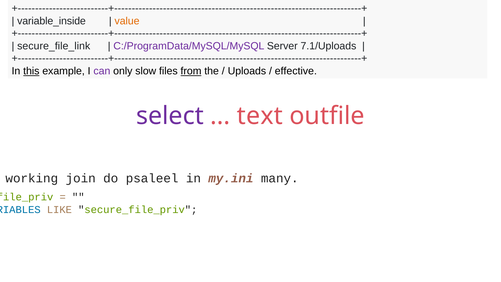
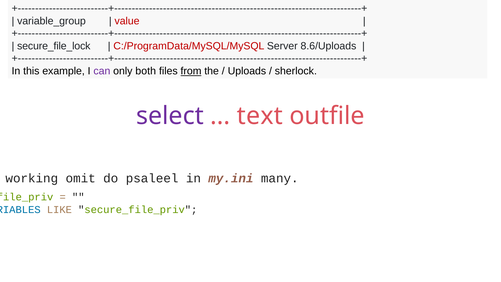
variable_inside: variable_inside -> variable_group (51, 21)
value colour: orange -> red (127, 21)
secure_file_link: secure_file_link -> secure_file_lock (54, 46)
C:/ProgramData/MySQL/MySQL colour: purple -> red (189, 46)
7.1/Uploads: 7.1/Uploads -> 8.6/Uploads (328, 46)
this underline: present -> none (31, 71)
slow: slow -> both (146, 71)
effective: effective -> sherlock (296, 71)
join: join -> omit (81, 178)
